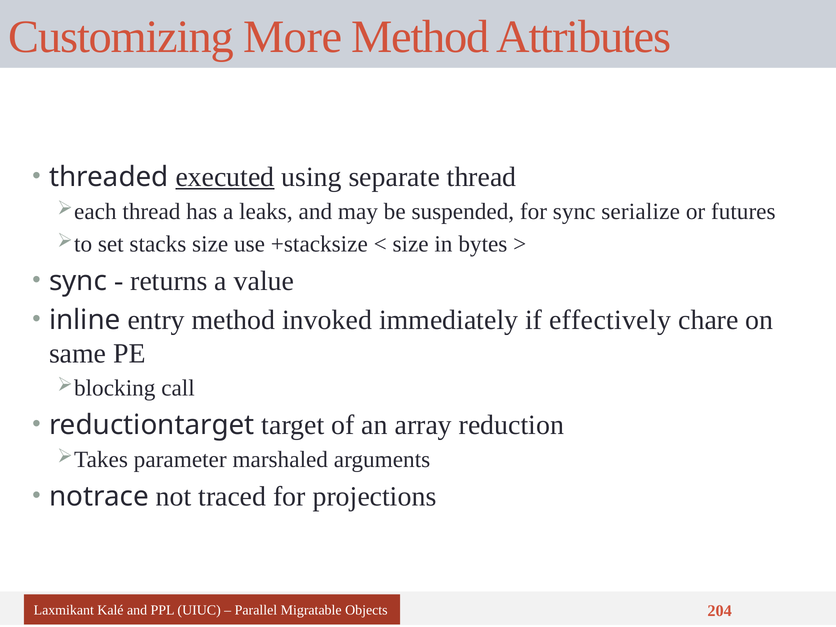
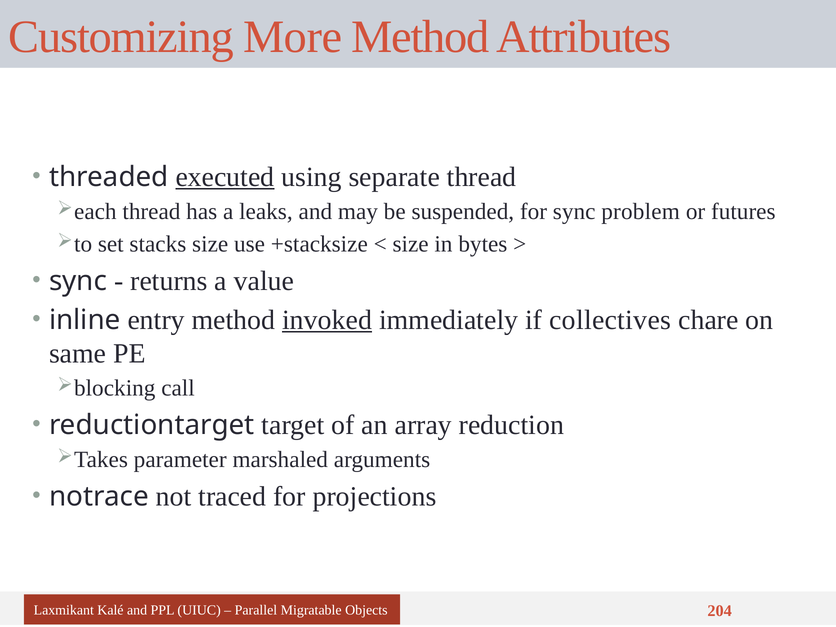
serialize: serialize -> problem (641, 212)
invoked underline: none -> present (327, 320)
effectively: effectively -> collectives (610, 320)
